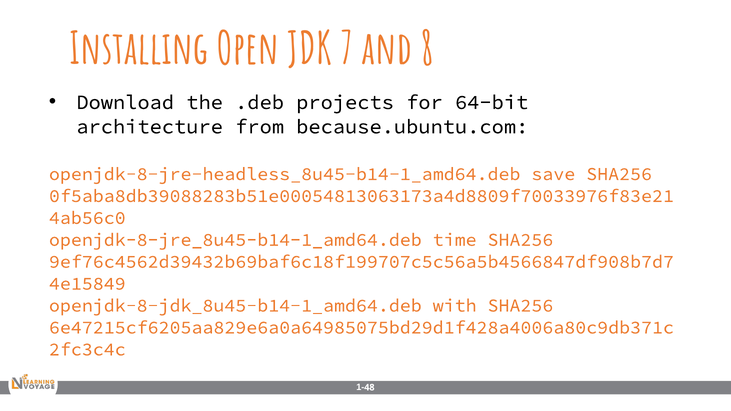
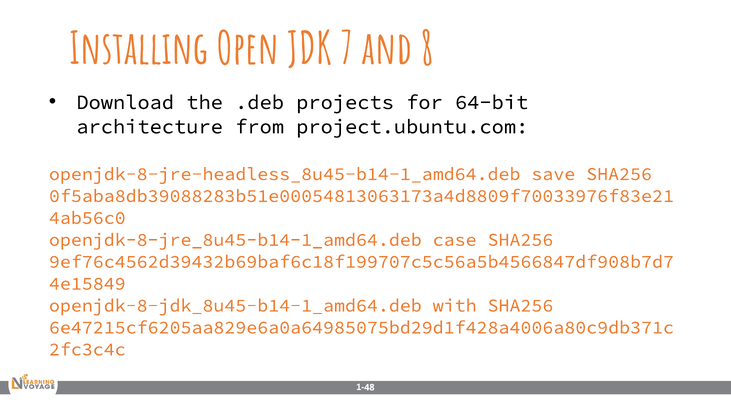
because.ubuntu.com: because.ubuntu.com -> project.ubuntu.com (412, 127)
time: time -> case (455, 240)
